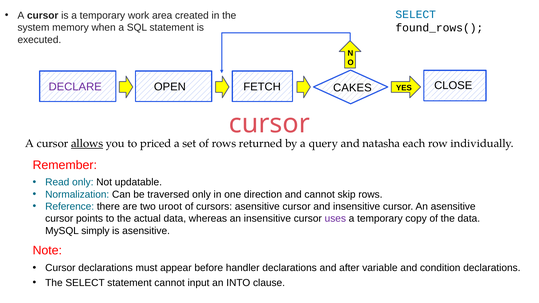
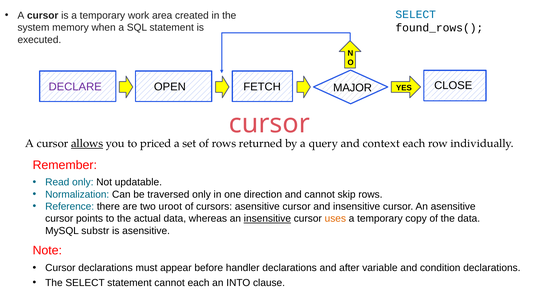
CAKES: CAKES -> MAJOR (353, 88)
natasha: natasha -> context (381, 144)
insensitive underline: none -> present (267, 219)
uses colour: purple -> orange (335, 219)
simply: simply -> substr (95, 231)
cannot input: input -> each (199, 283)
